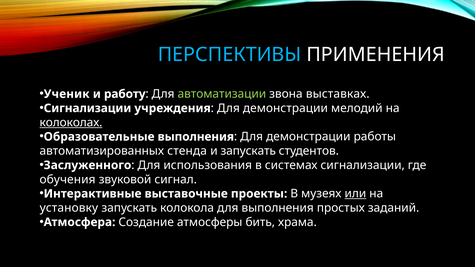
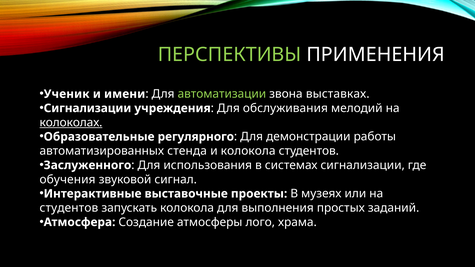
ПЕРСПЕКТИВЫ colour: light blue -> light green (230, 55)
работу: работу -> имени (125, 94)
демонстрации: демонстрации -> обслуживания (285, 108)
Образовательные выполнения: выполнения -> регулярного (196, 137)
и запускать: запускать -> колокола (248, 151)
или underline: present -> none (355, 194)
установку: установку -> студентов (69, 208)
бить: бить -> лого (260, 222)
